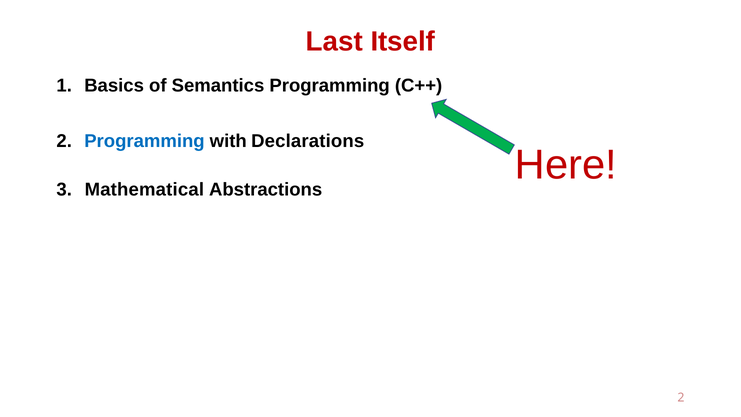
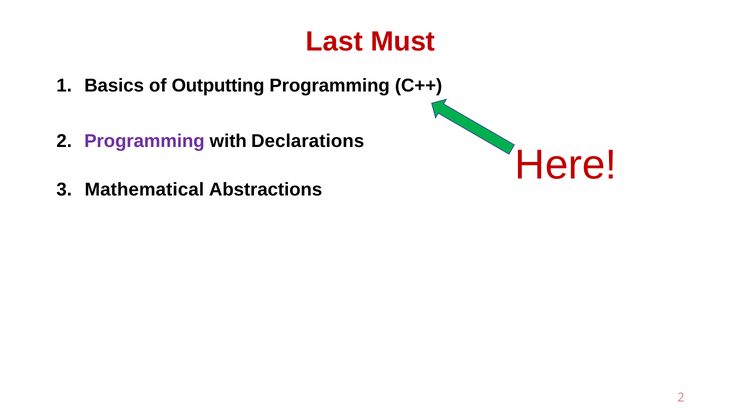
Itself: Itself -> Must (403, 42)
Semantics: Semantics -> Outputting (218, 86)
Programming colour: blue -> purple (144, 141)
